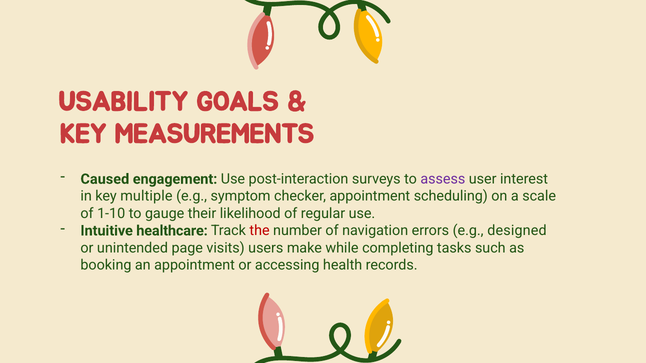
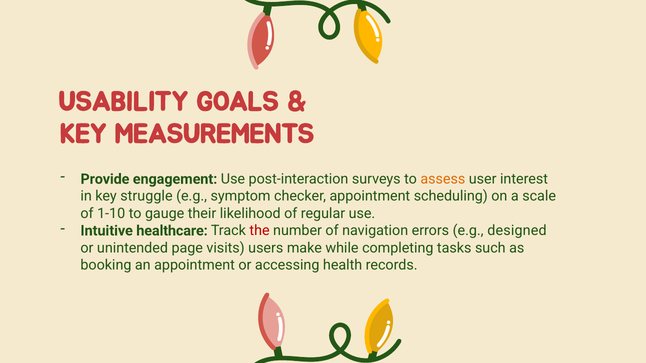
Caused: Caused -> Provide (105, 179)
assess colour: purple -> orange (443, 179)
multiple: multiple -> struggle (146, 196)
